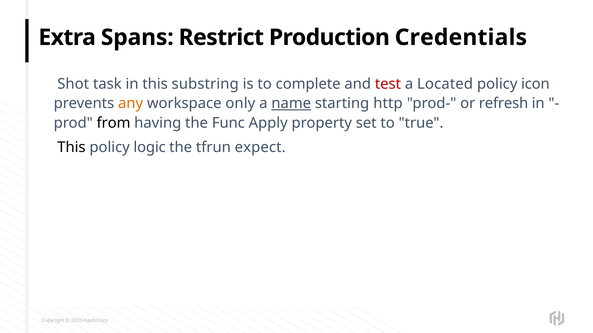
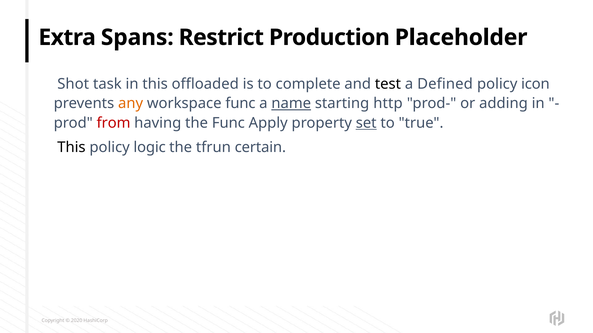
Credentials: Credentials -> Placeholder (461, 37)
substring: substring -> offloaded (205, 84)
test colour: red -> black (388, 84)
Located: Located -> Defined (445, 84)
workspace only: only -> func (240, 104)
refresh: refresh -> adding (503, 104)
from colour: black -> red (114, 123)
set underline: none -> present (366, 123)
expect: expect -> certain (260, 147)
